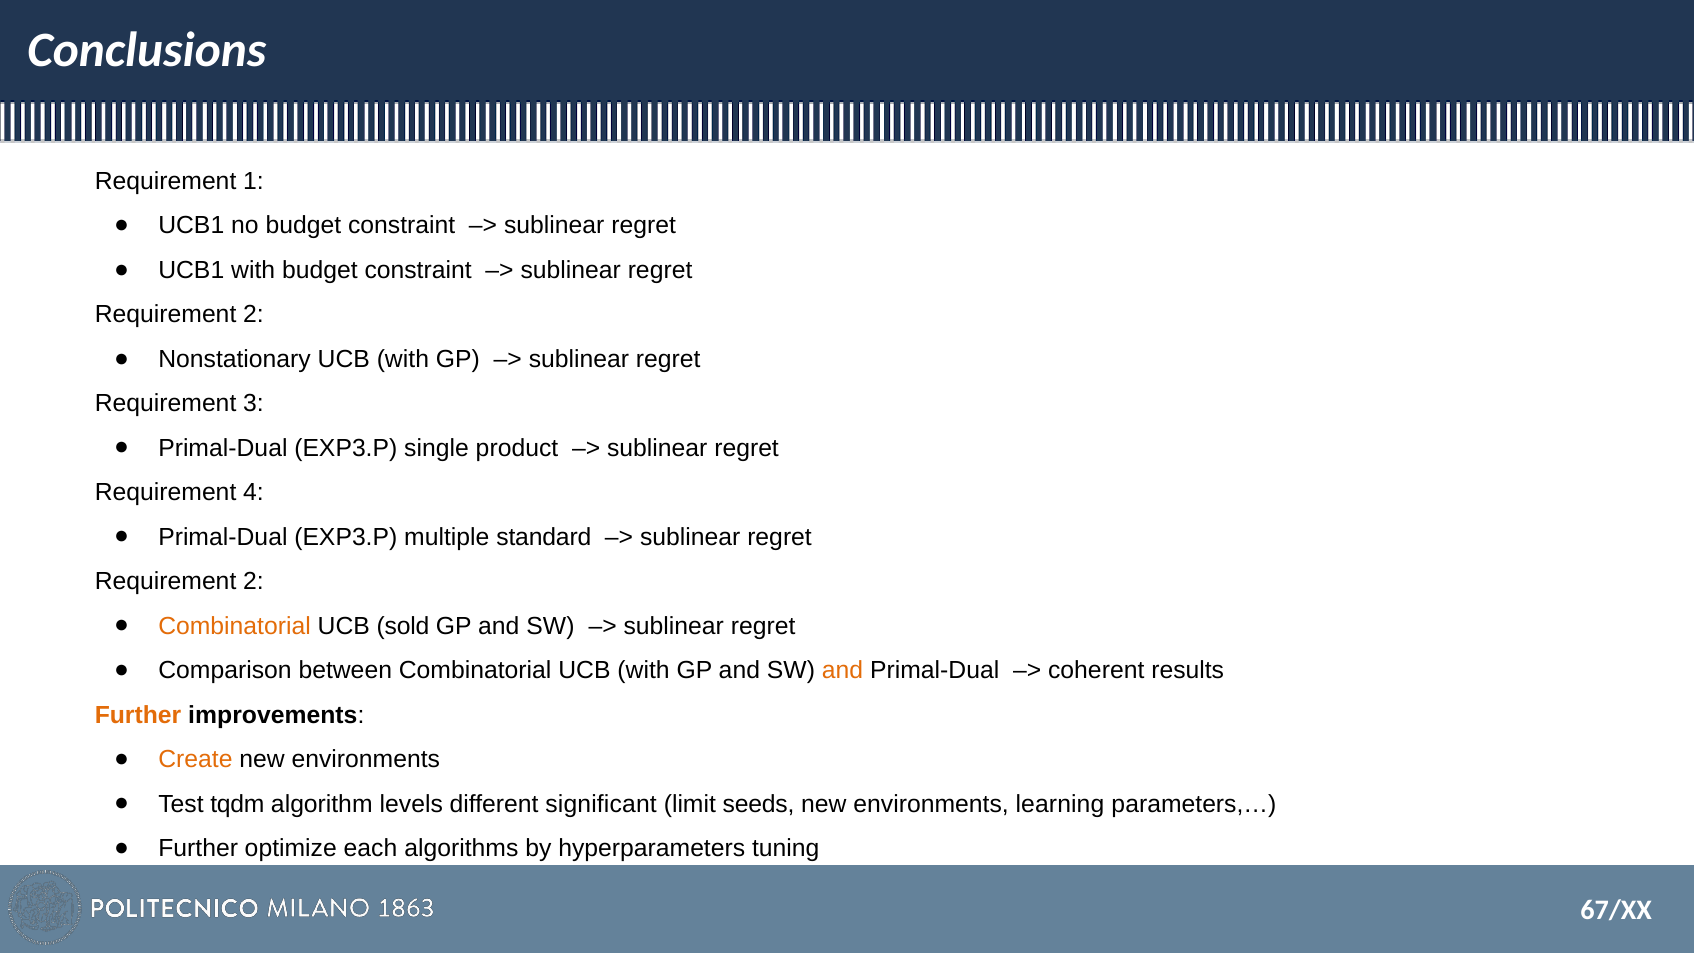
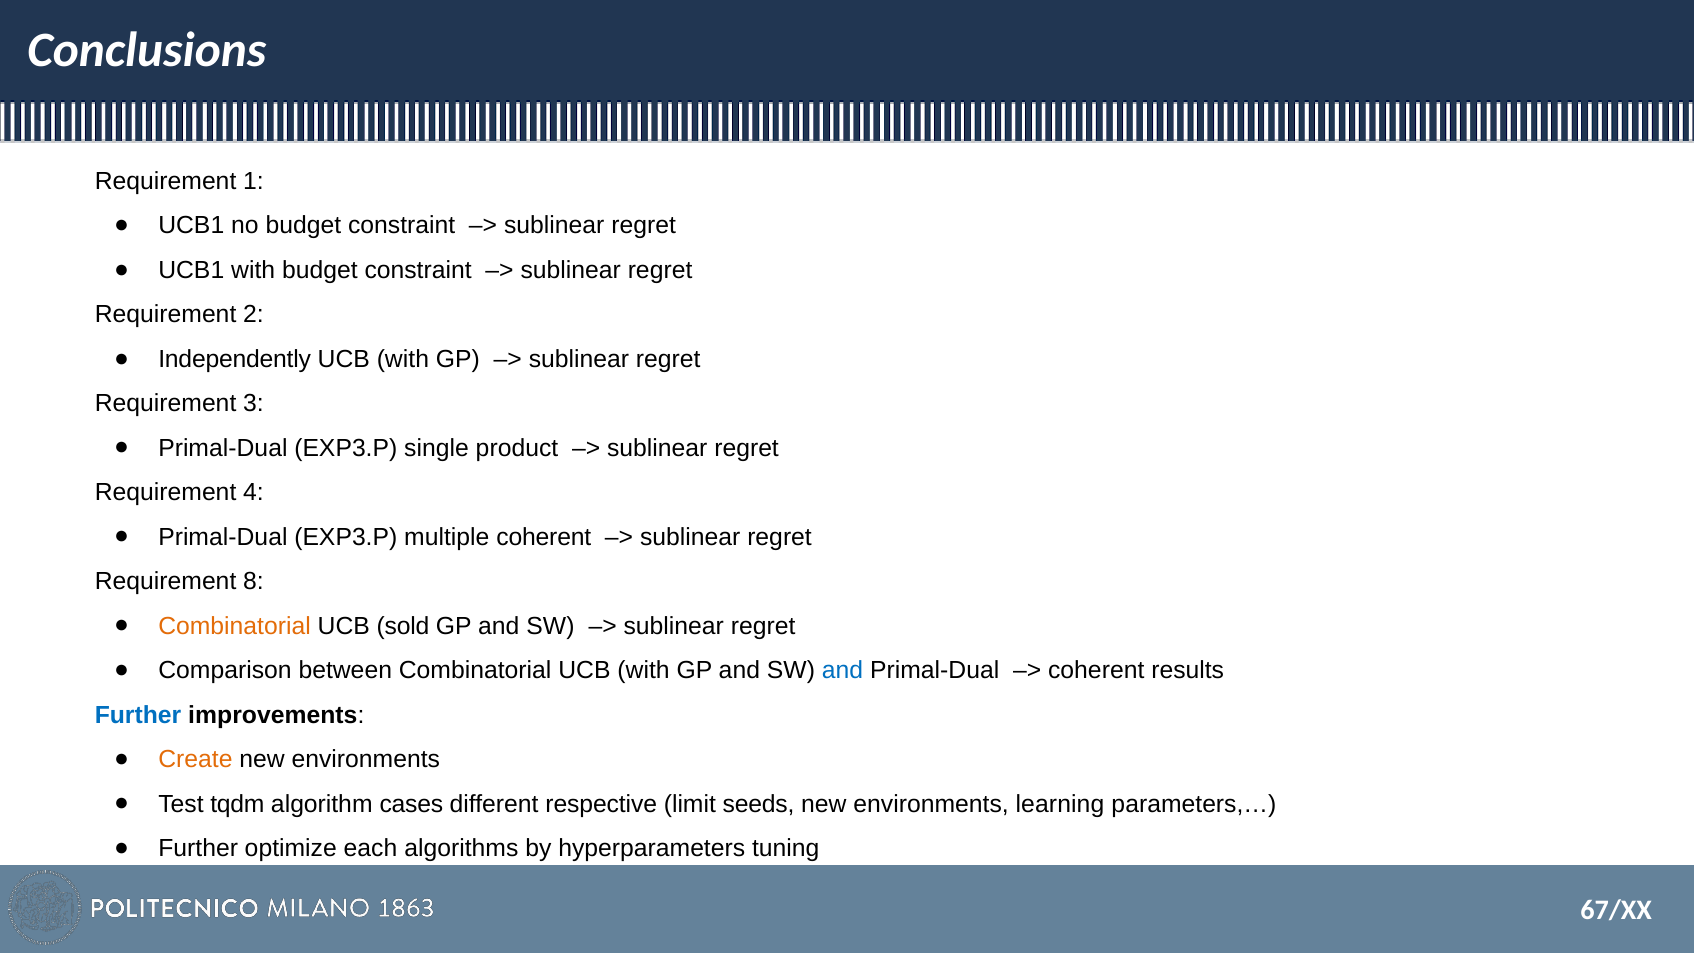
Nonstationary: Nonstationary -> Independently (235, 359)
multiple standard: standard -> coherent (544, 537)
2: 2 -> 8 (254, 581)
and colour: orange -> blue (843, 670)
Further colour: orange -> blue (138, 715)
levels: levels -> cases (411, 804)
significant: significant -> respective (601, 804)
